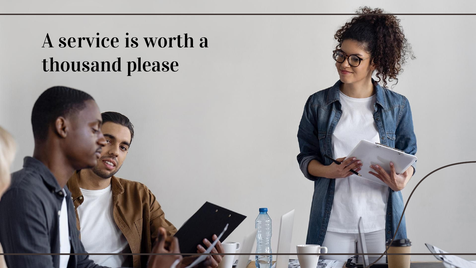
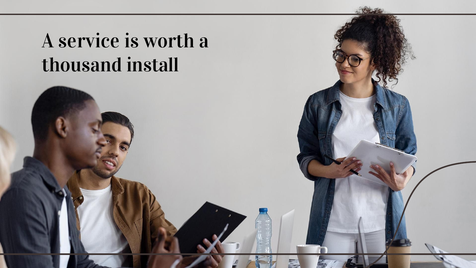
please: please -> install (153, 65)
